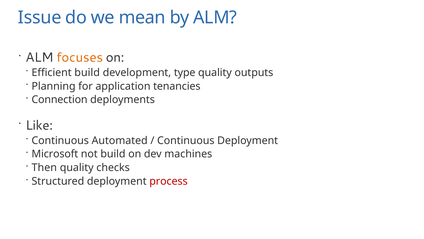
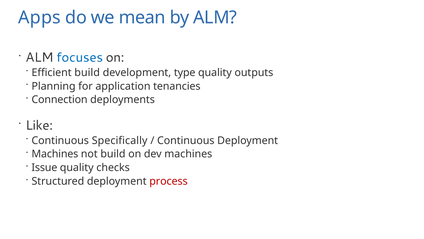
Issue: Issue -> Apps (40, 18)
focuses colour: orange -> blue (80, 57)
Automated: Automated -> Specifically (120, 140)
Microsoft: Microsoft -> Machines (55, 154)
Then: Then -> Issue (44, 167)
